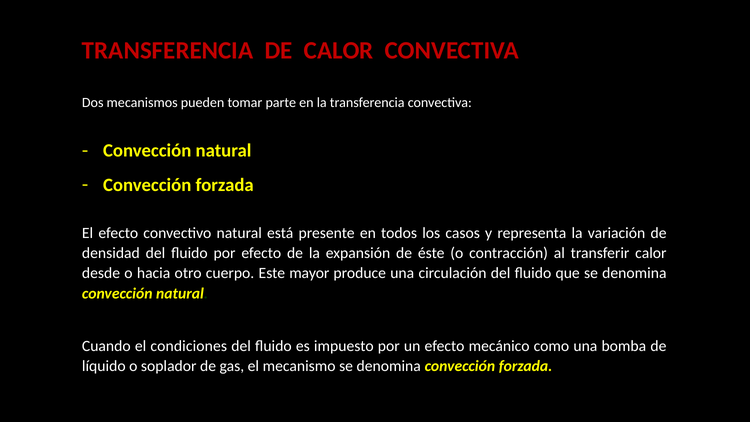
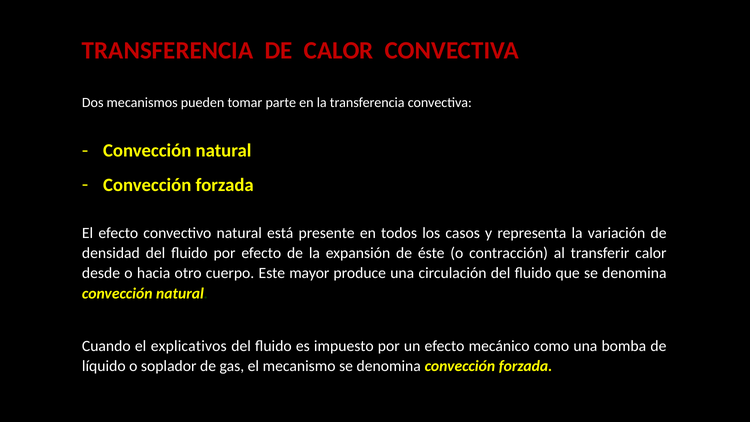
condiciones: condiciones -> explicativos (189, 346)
